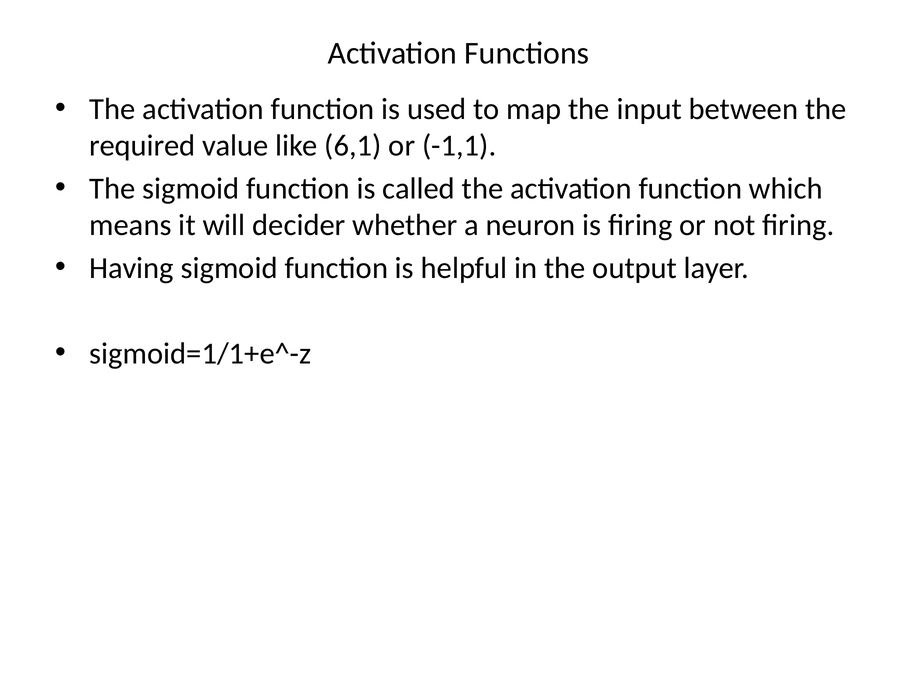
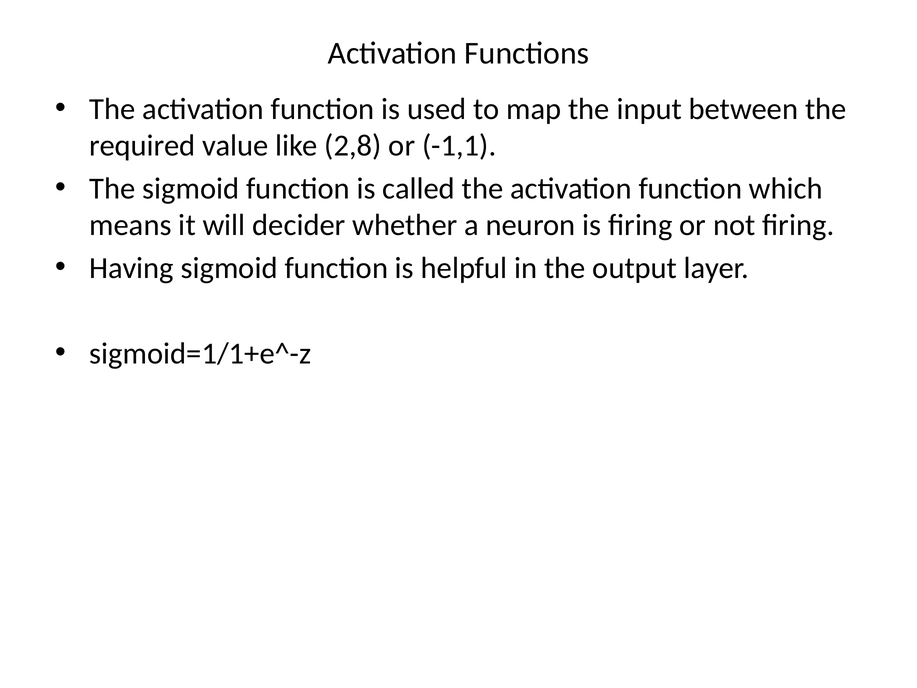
6,1: 6,1 -> 2,8 (353, 146)
